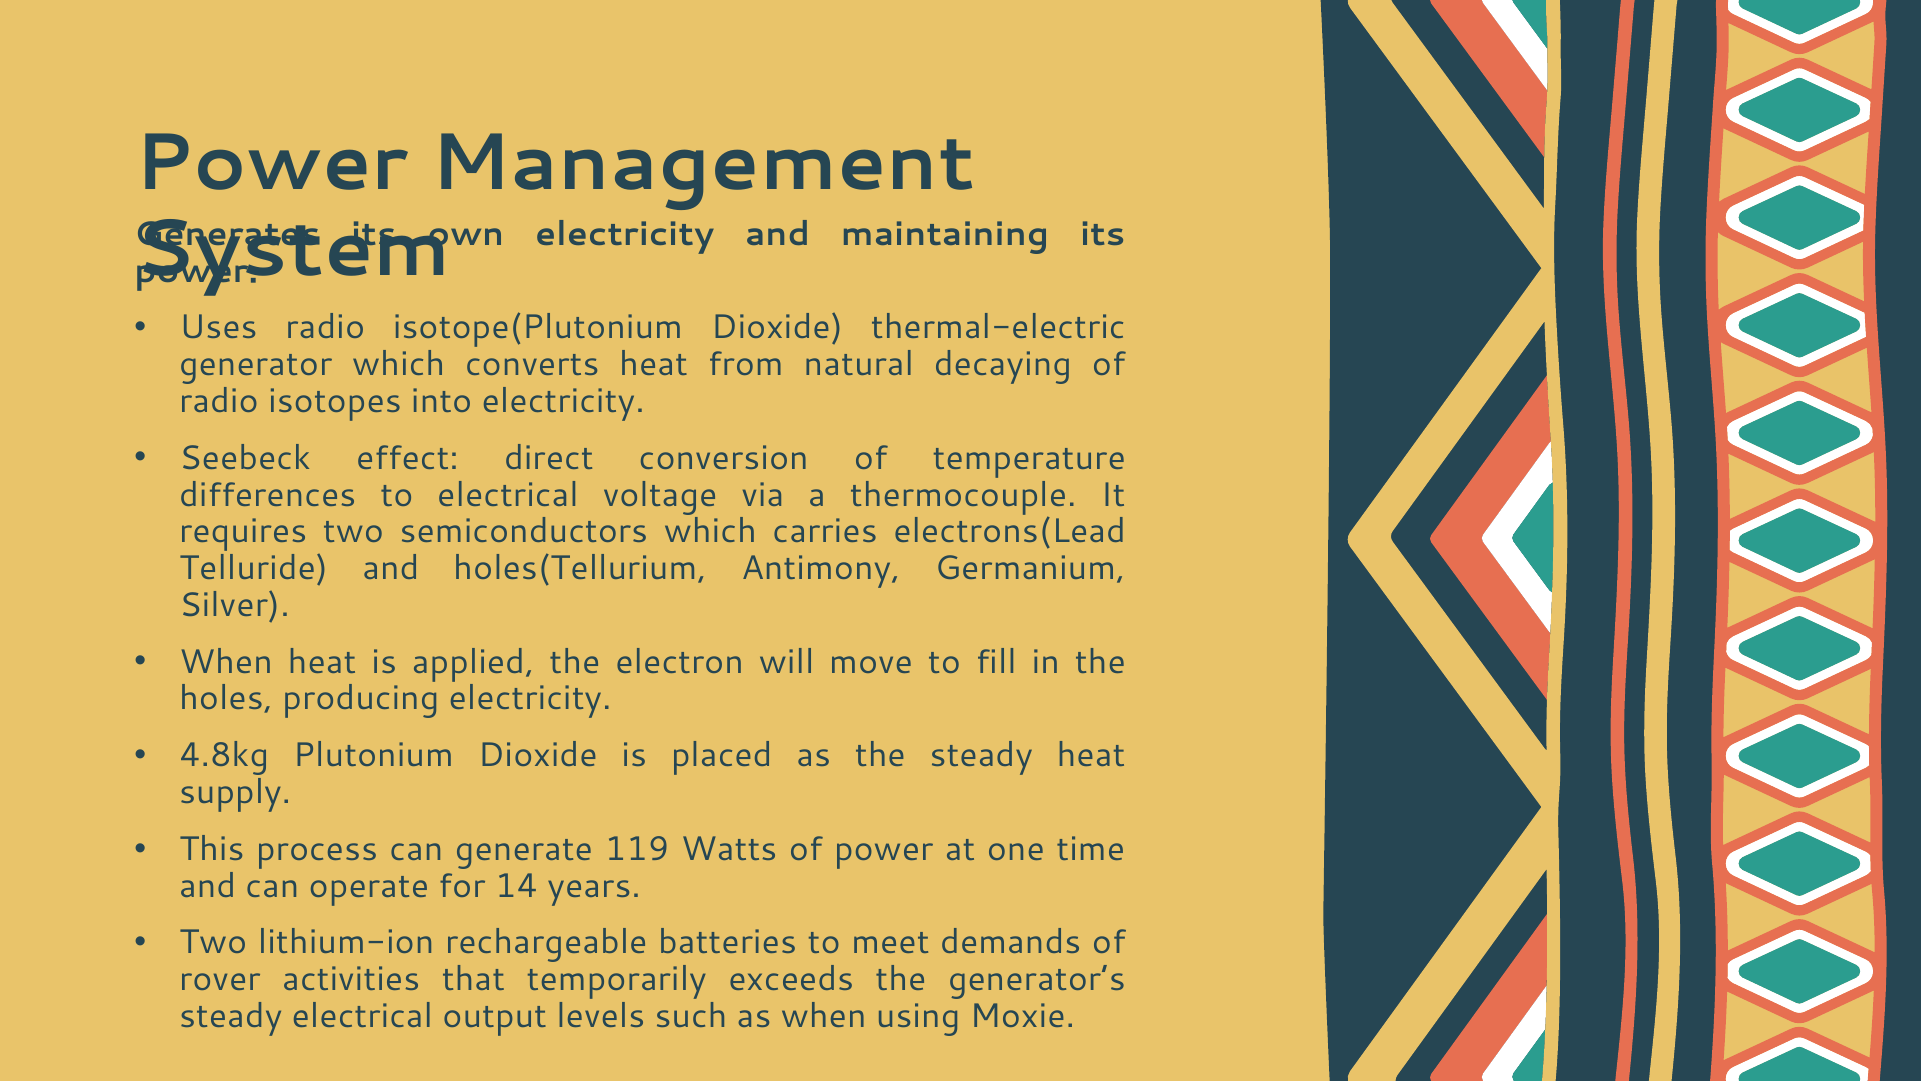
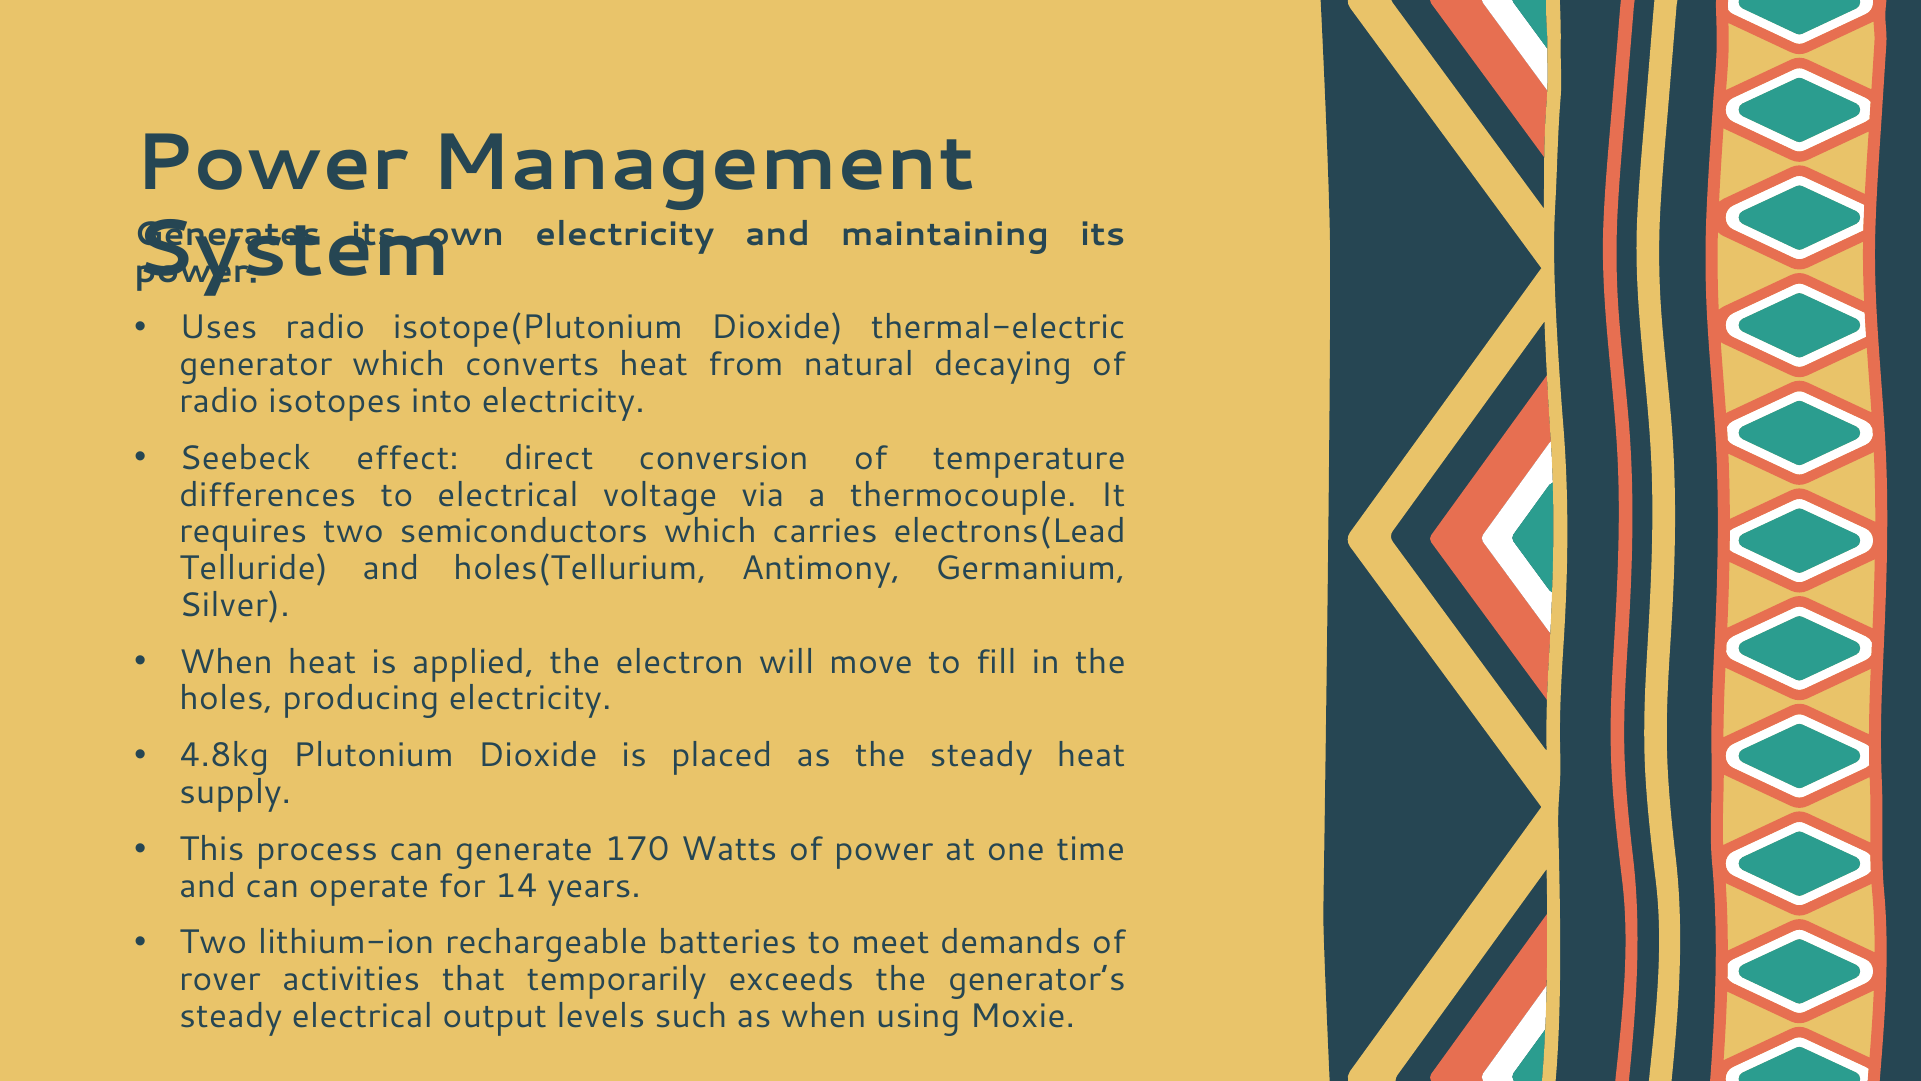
119: 119 -> 170 (637, 849)
